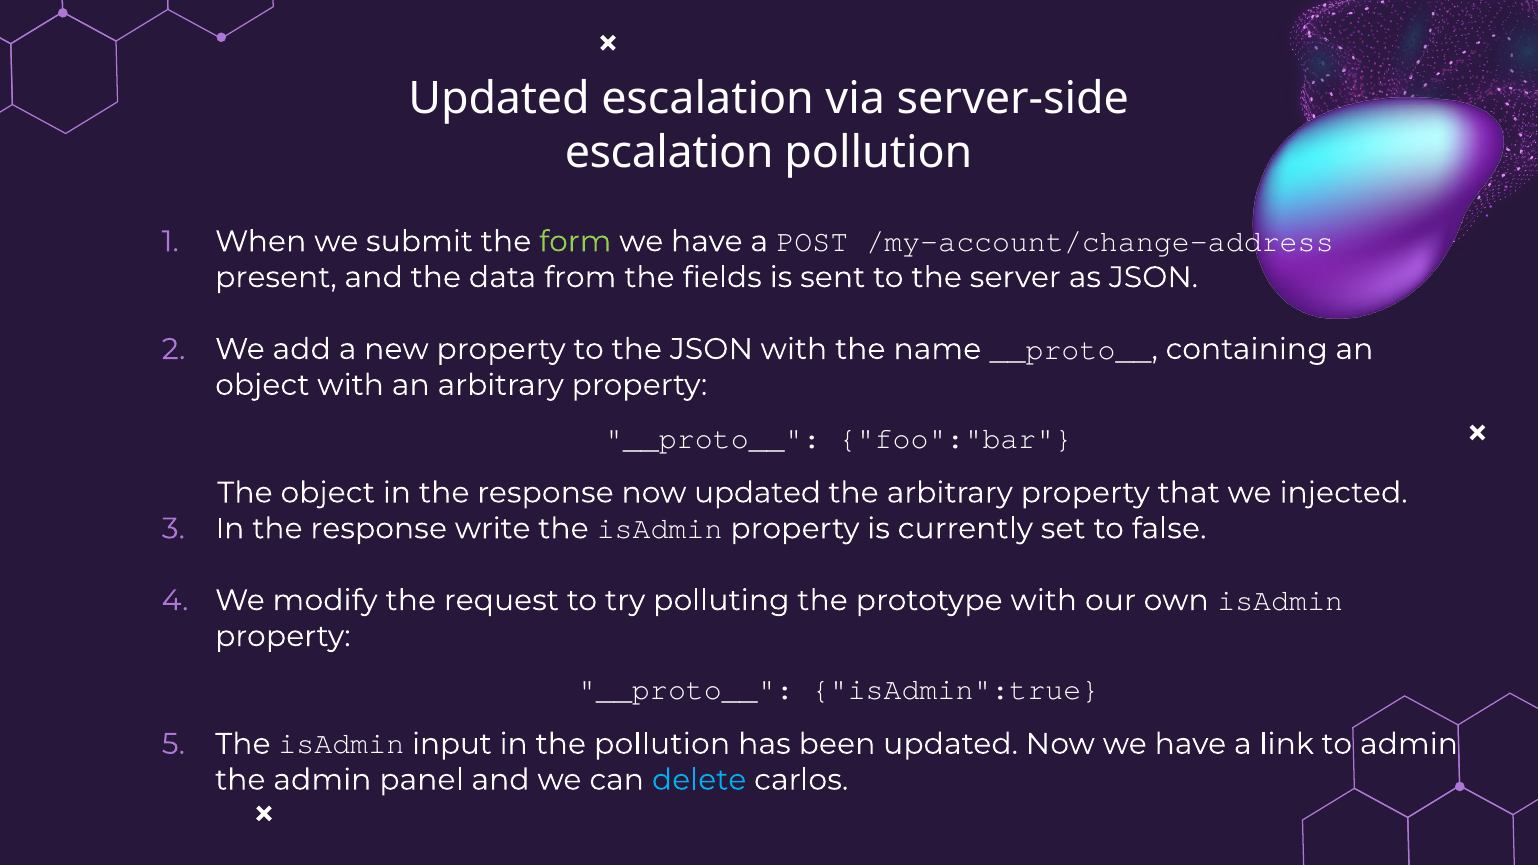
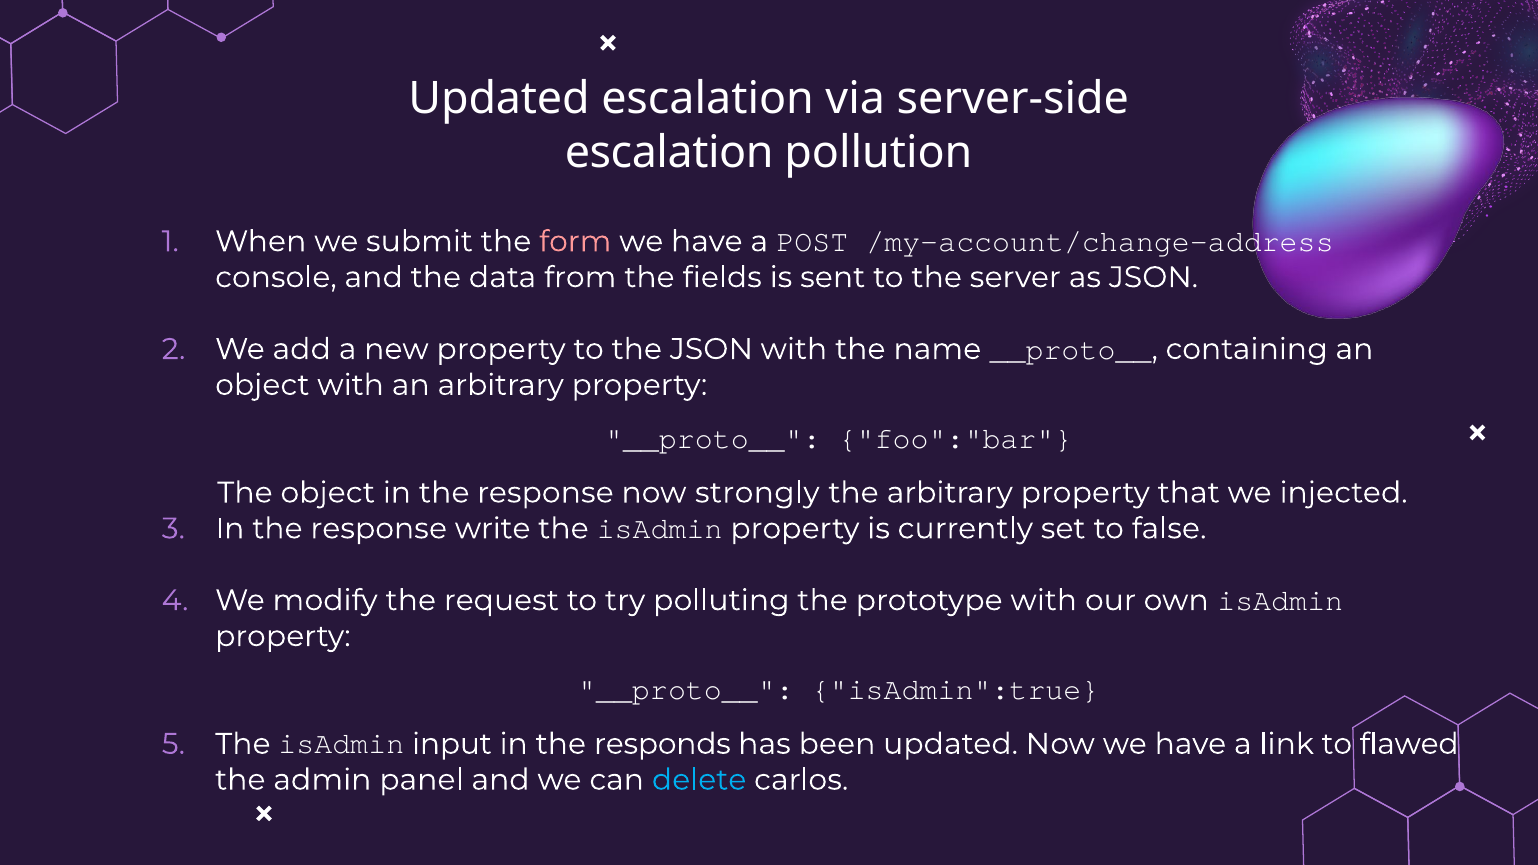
form colour: light green -> pink (575, 241)
present: present -> console (276, 277)
now updated: updated -> strongly (757, 493)
the pollution: pollution -> responds (662, 744)
to admin: admin -> flawed (1409, 744)
